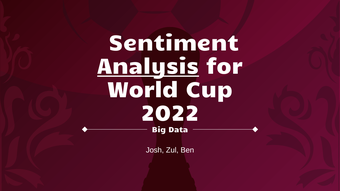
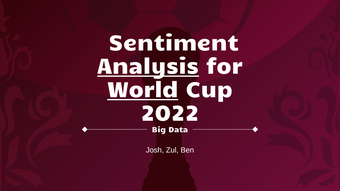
World underline: none -> present (143, 90)
